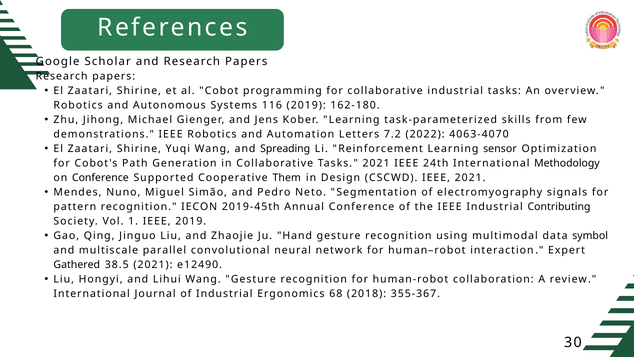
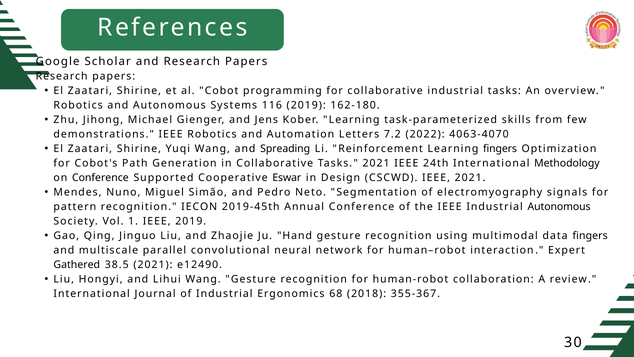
Learning sensor: sensor -> fingers (500, 149)
Them: Them -> Eswar (287, 178)
Industrial Contributing: Contributing -> Autonomous (559, 207)
data symbol: symbol -> fingers (590, 235)
